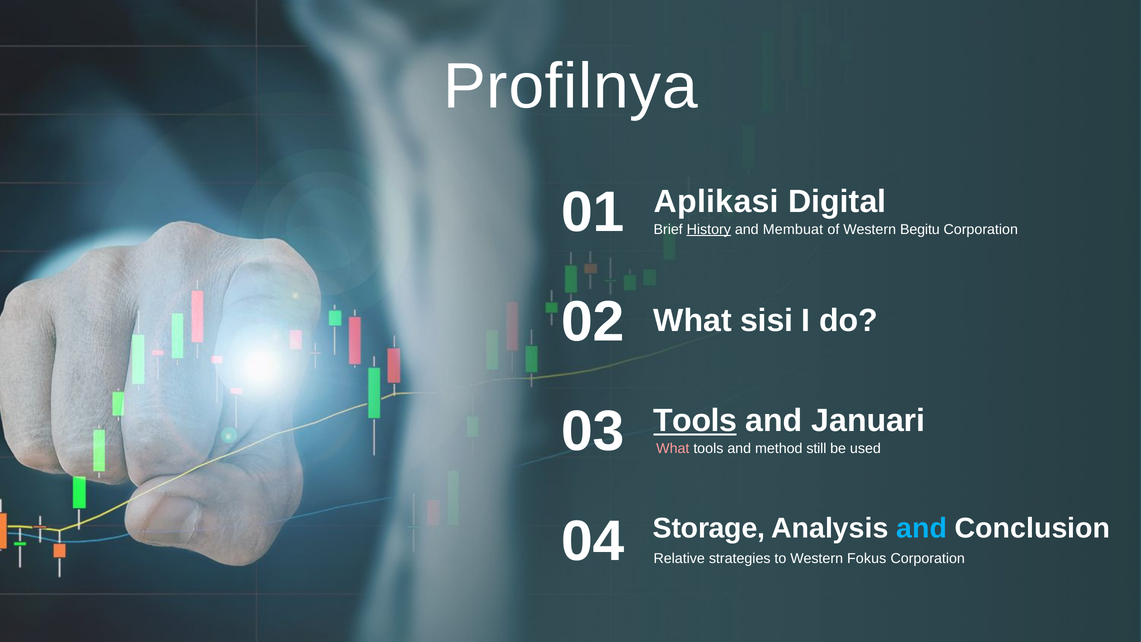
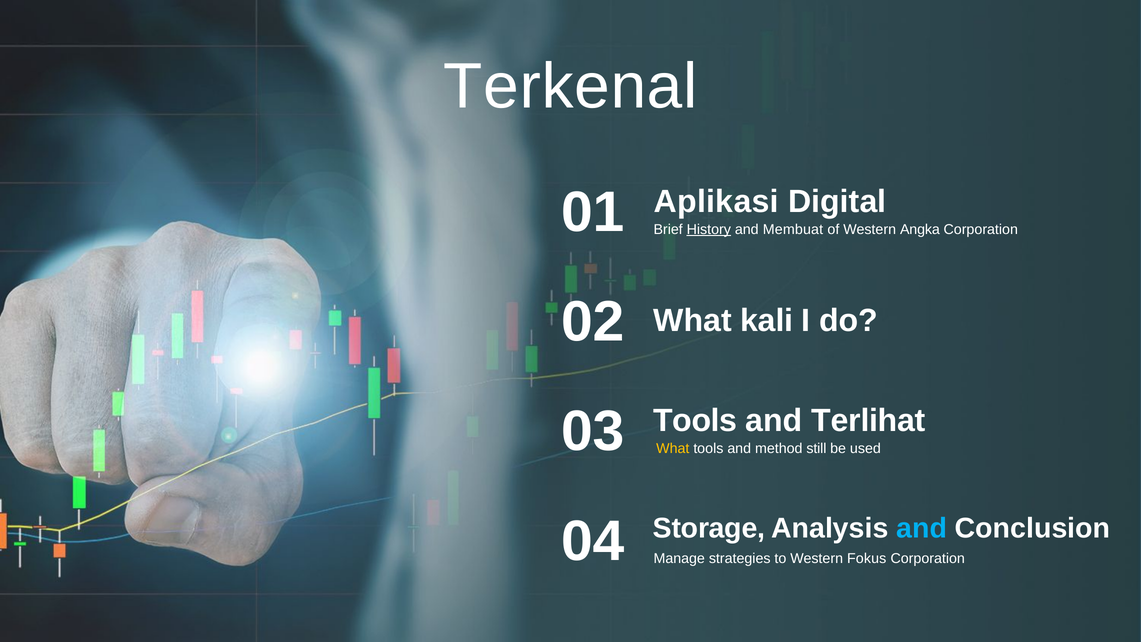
Profilnya: Profilnya -> Terkenal (570, 86)
Begitu: Begitu -> Angka (920, 229)
sisi: sisi -> kali (767, 320)
Tools underline: present -> none (695, 421)
Januari: Januari -> Terlihat (868, 421)
What colour: pink -> yellow (673, 449)
Relative: Relative -> Manage (679, 558)
